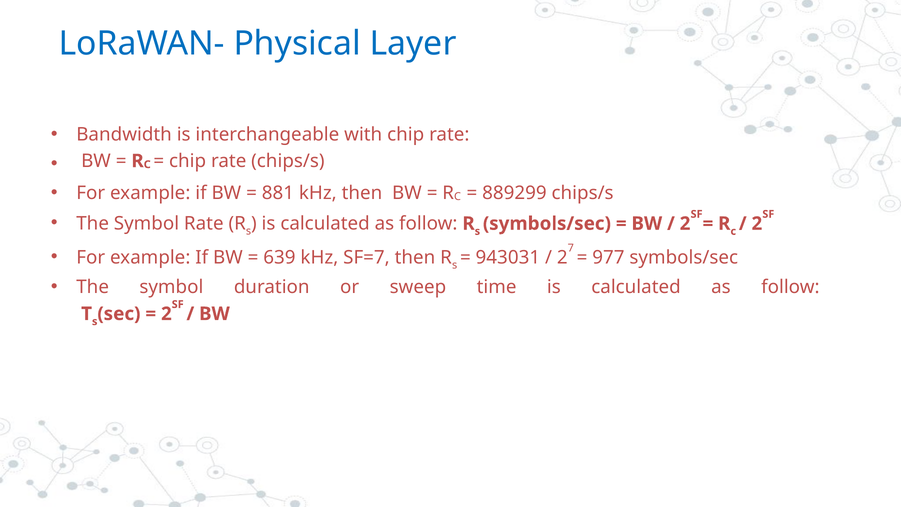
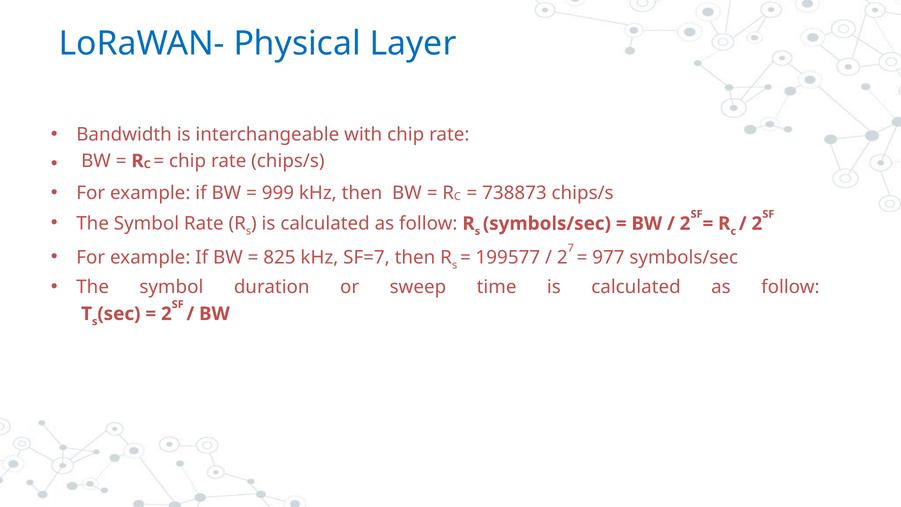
881: 881 -> 999 (278, 193)
889299: 889299 -> 738873 (514, 193)
639: 639 -> 825 (279, 257)
943031: 943031 -> 199577 (508, 257)
